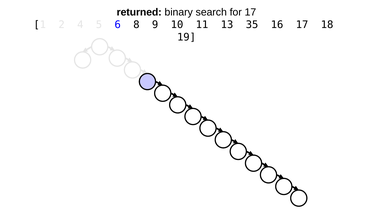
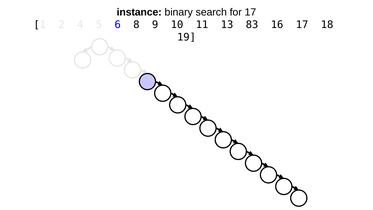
returned: returned -> instance (139, 12)
35: 35 -> 83 (252, 25)
